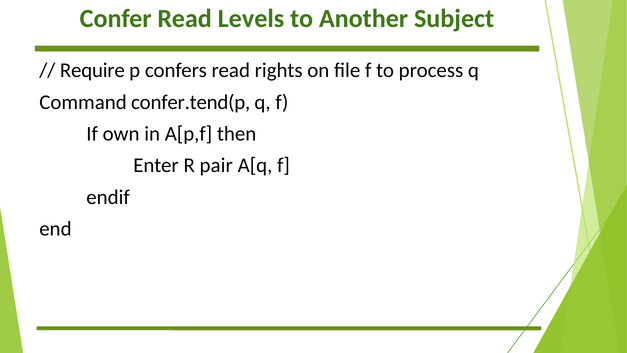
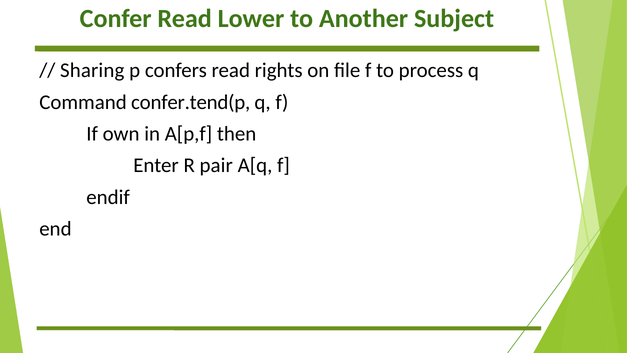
Levels: Levels -> Lower (251, 19)
Require: Require -> Sharing (92, 70)
